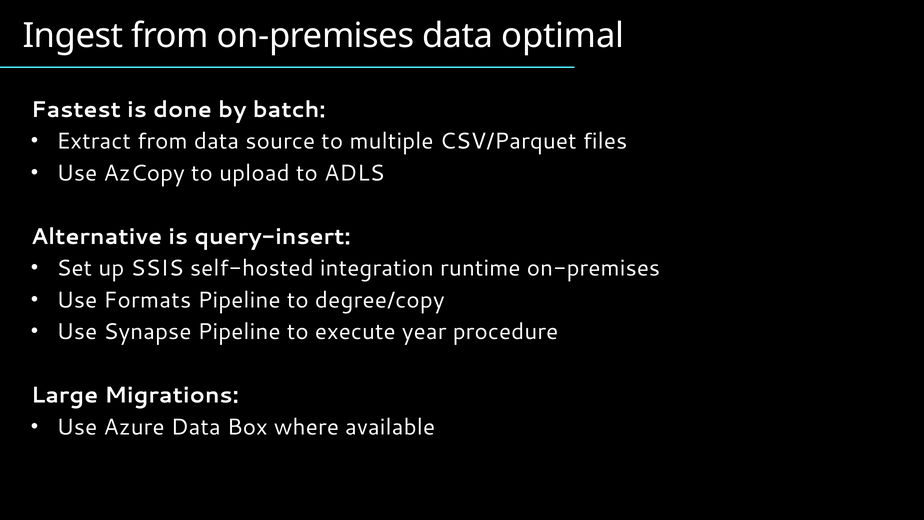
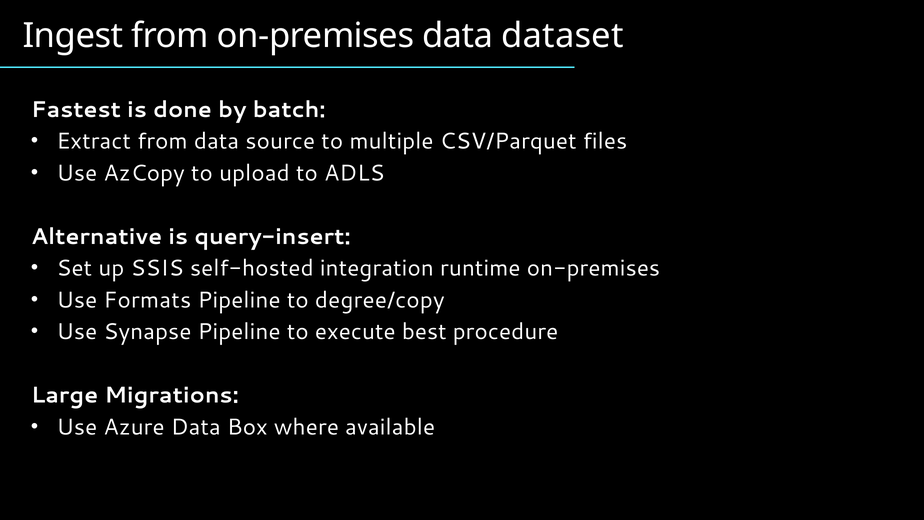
optimal: optimal -> dataset (563, 36)
year: year -> best (424, 332)
